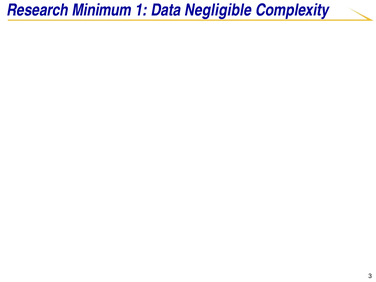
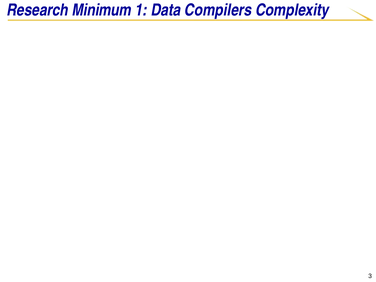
Negligible: Negligible -> Compilers (218, 10)
